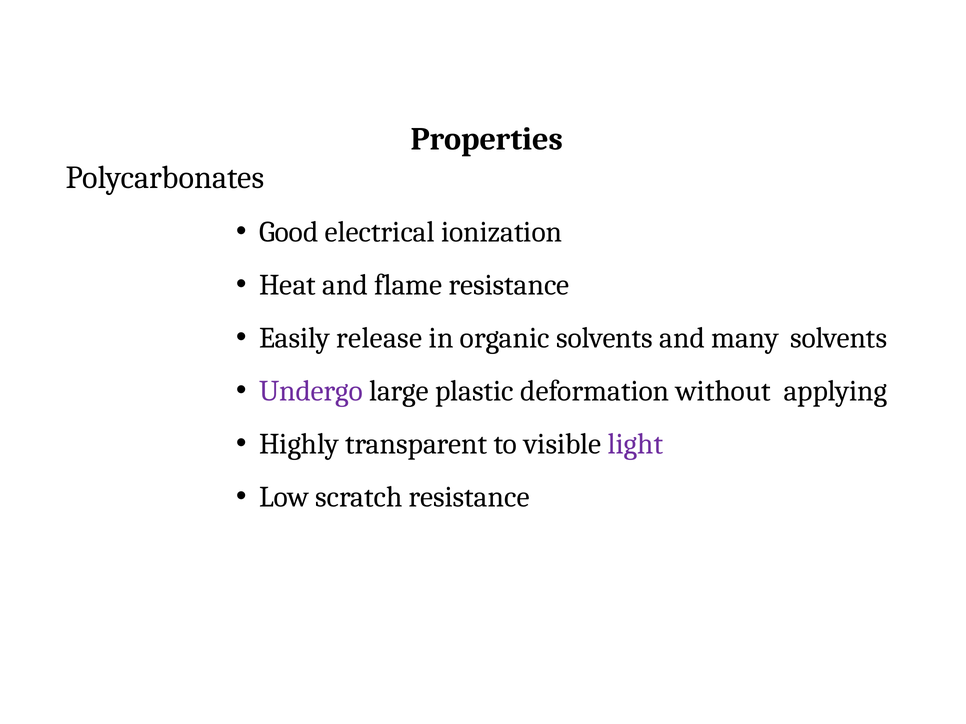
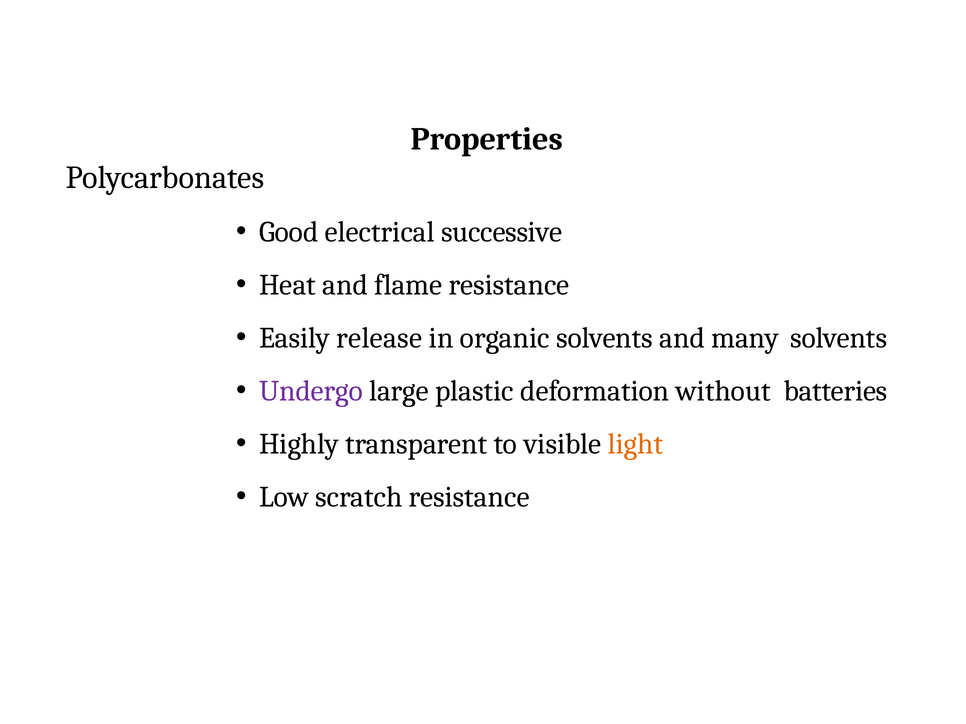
ionization: ionization -> successive (502, 232)
applying: applying -> batteries (836, 391)
light colour: purple -> orange (636, 445)
